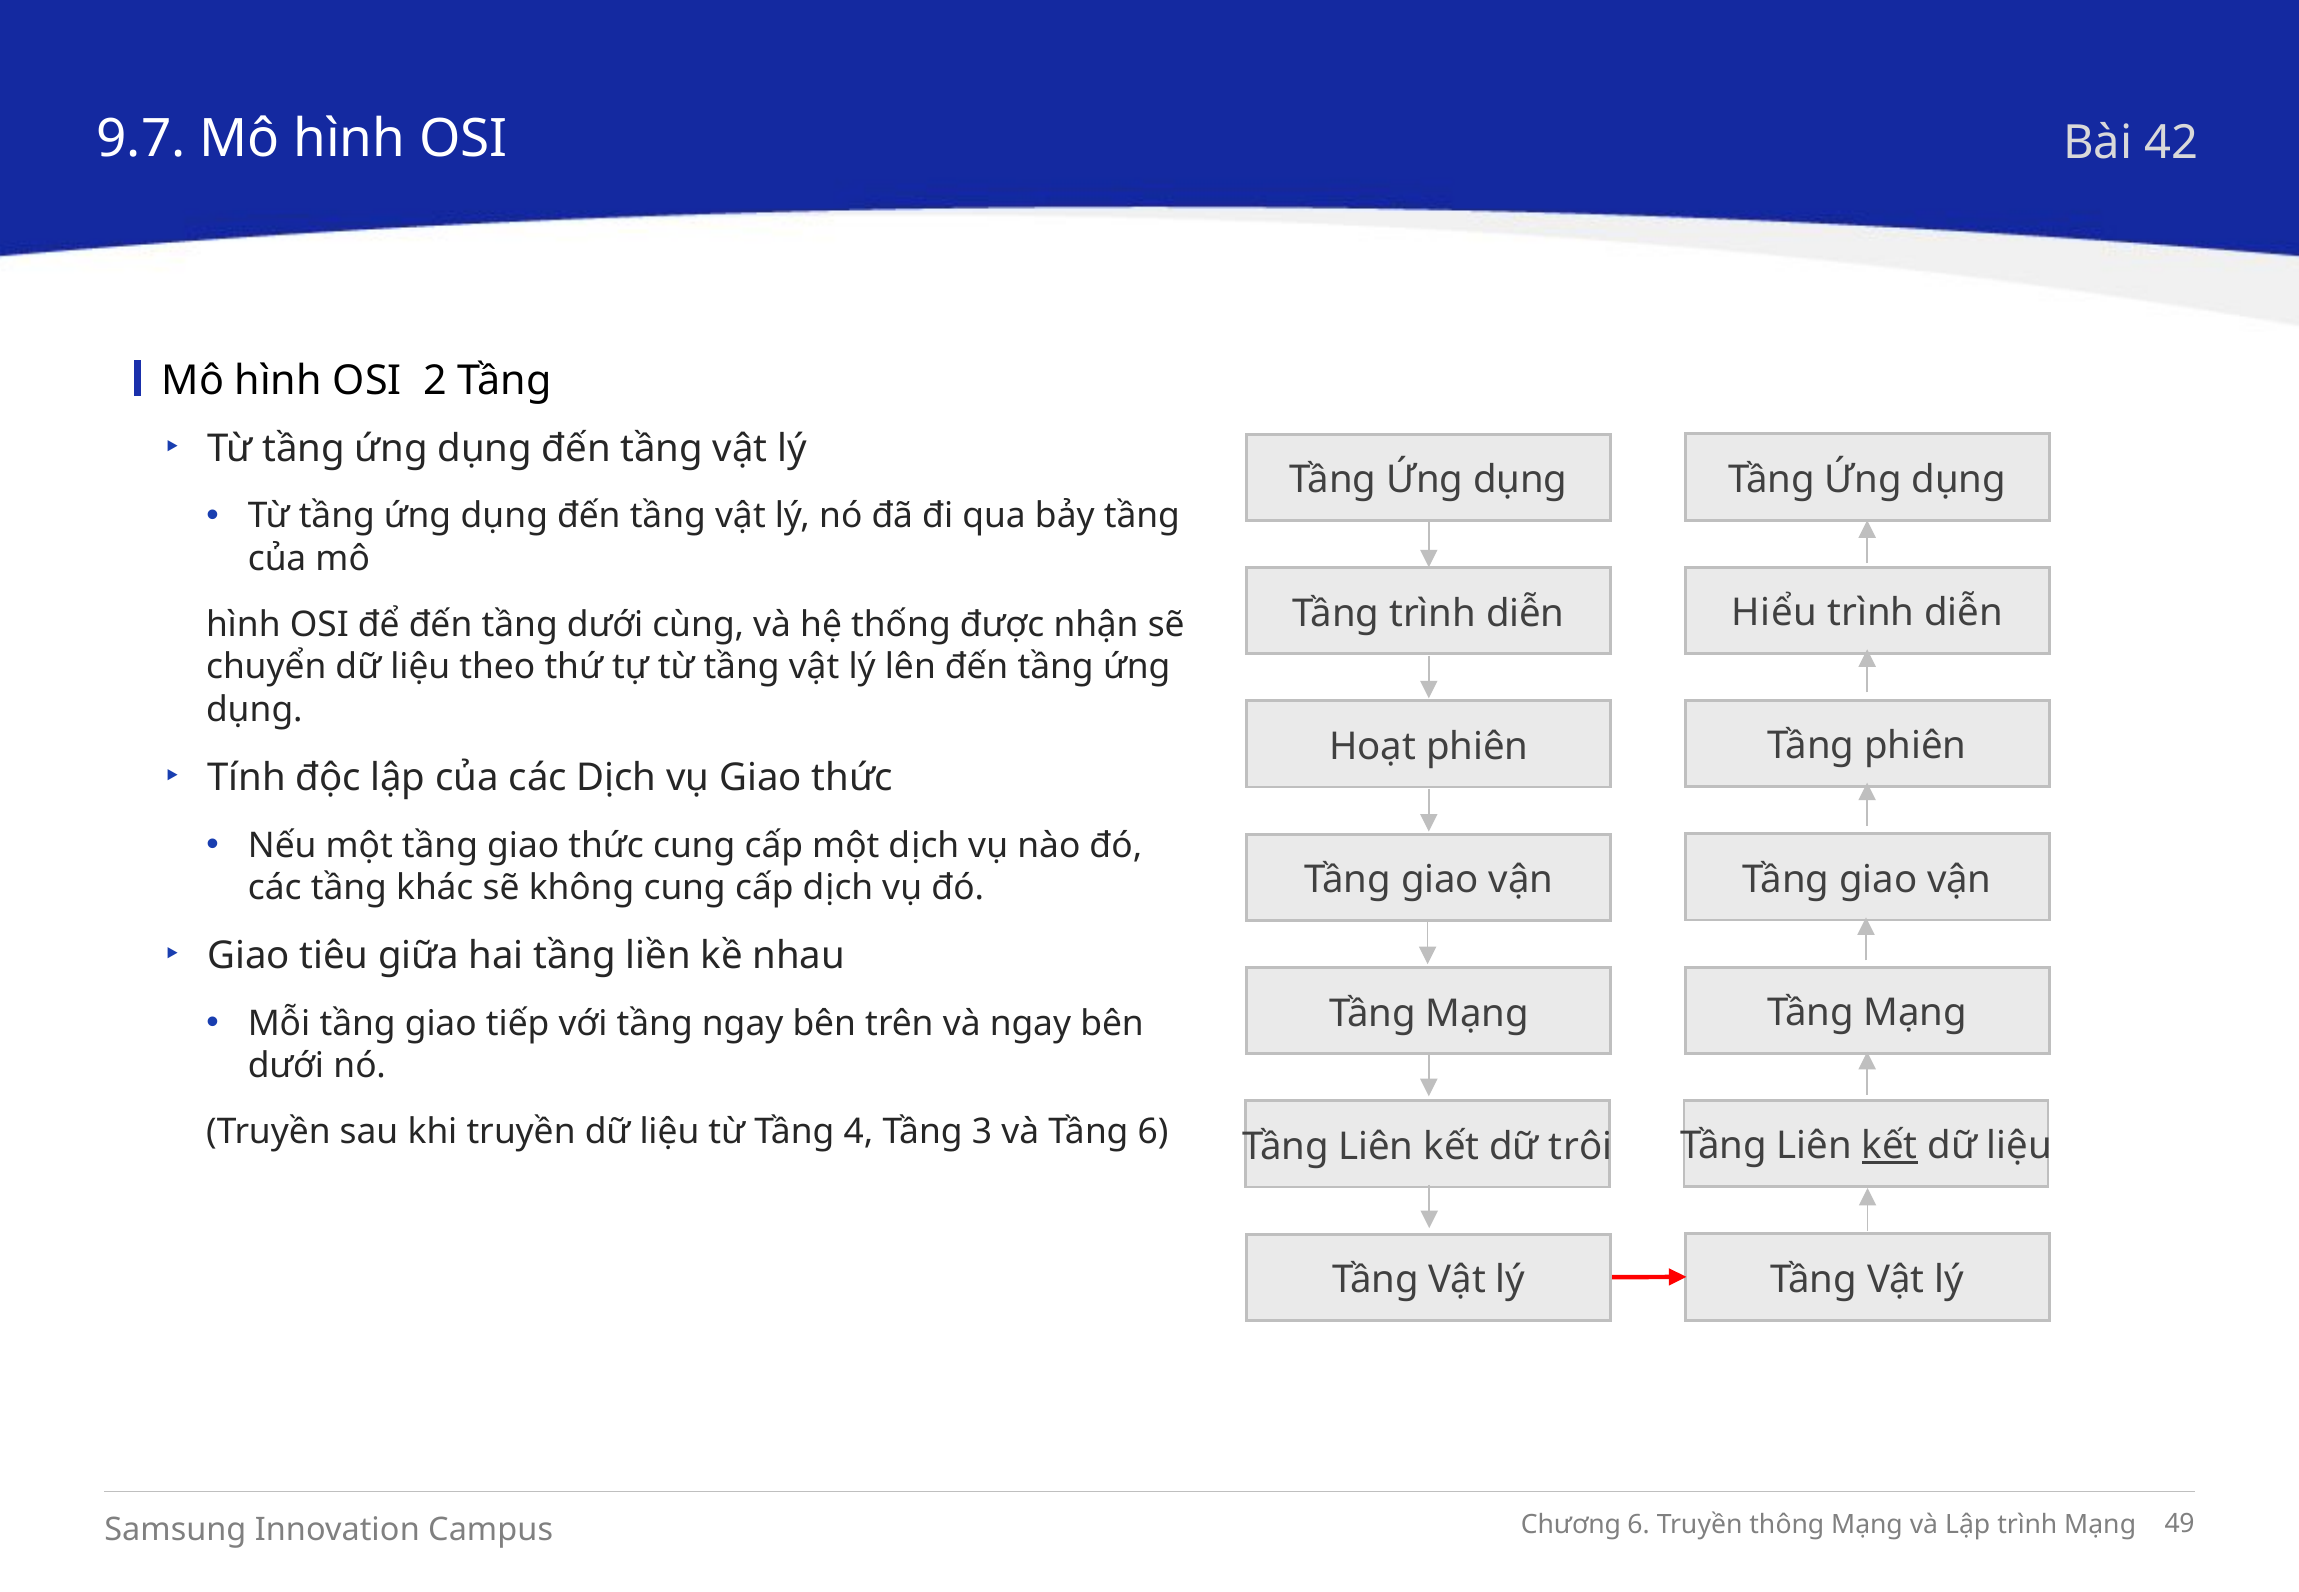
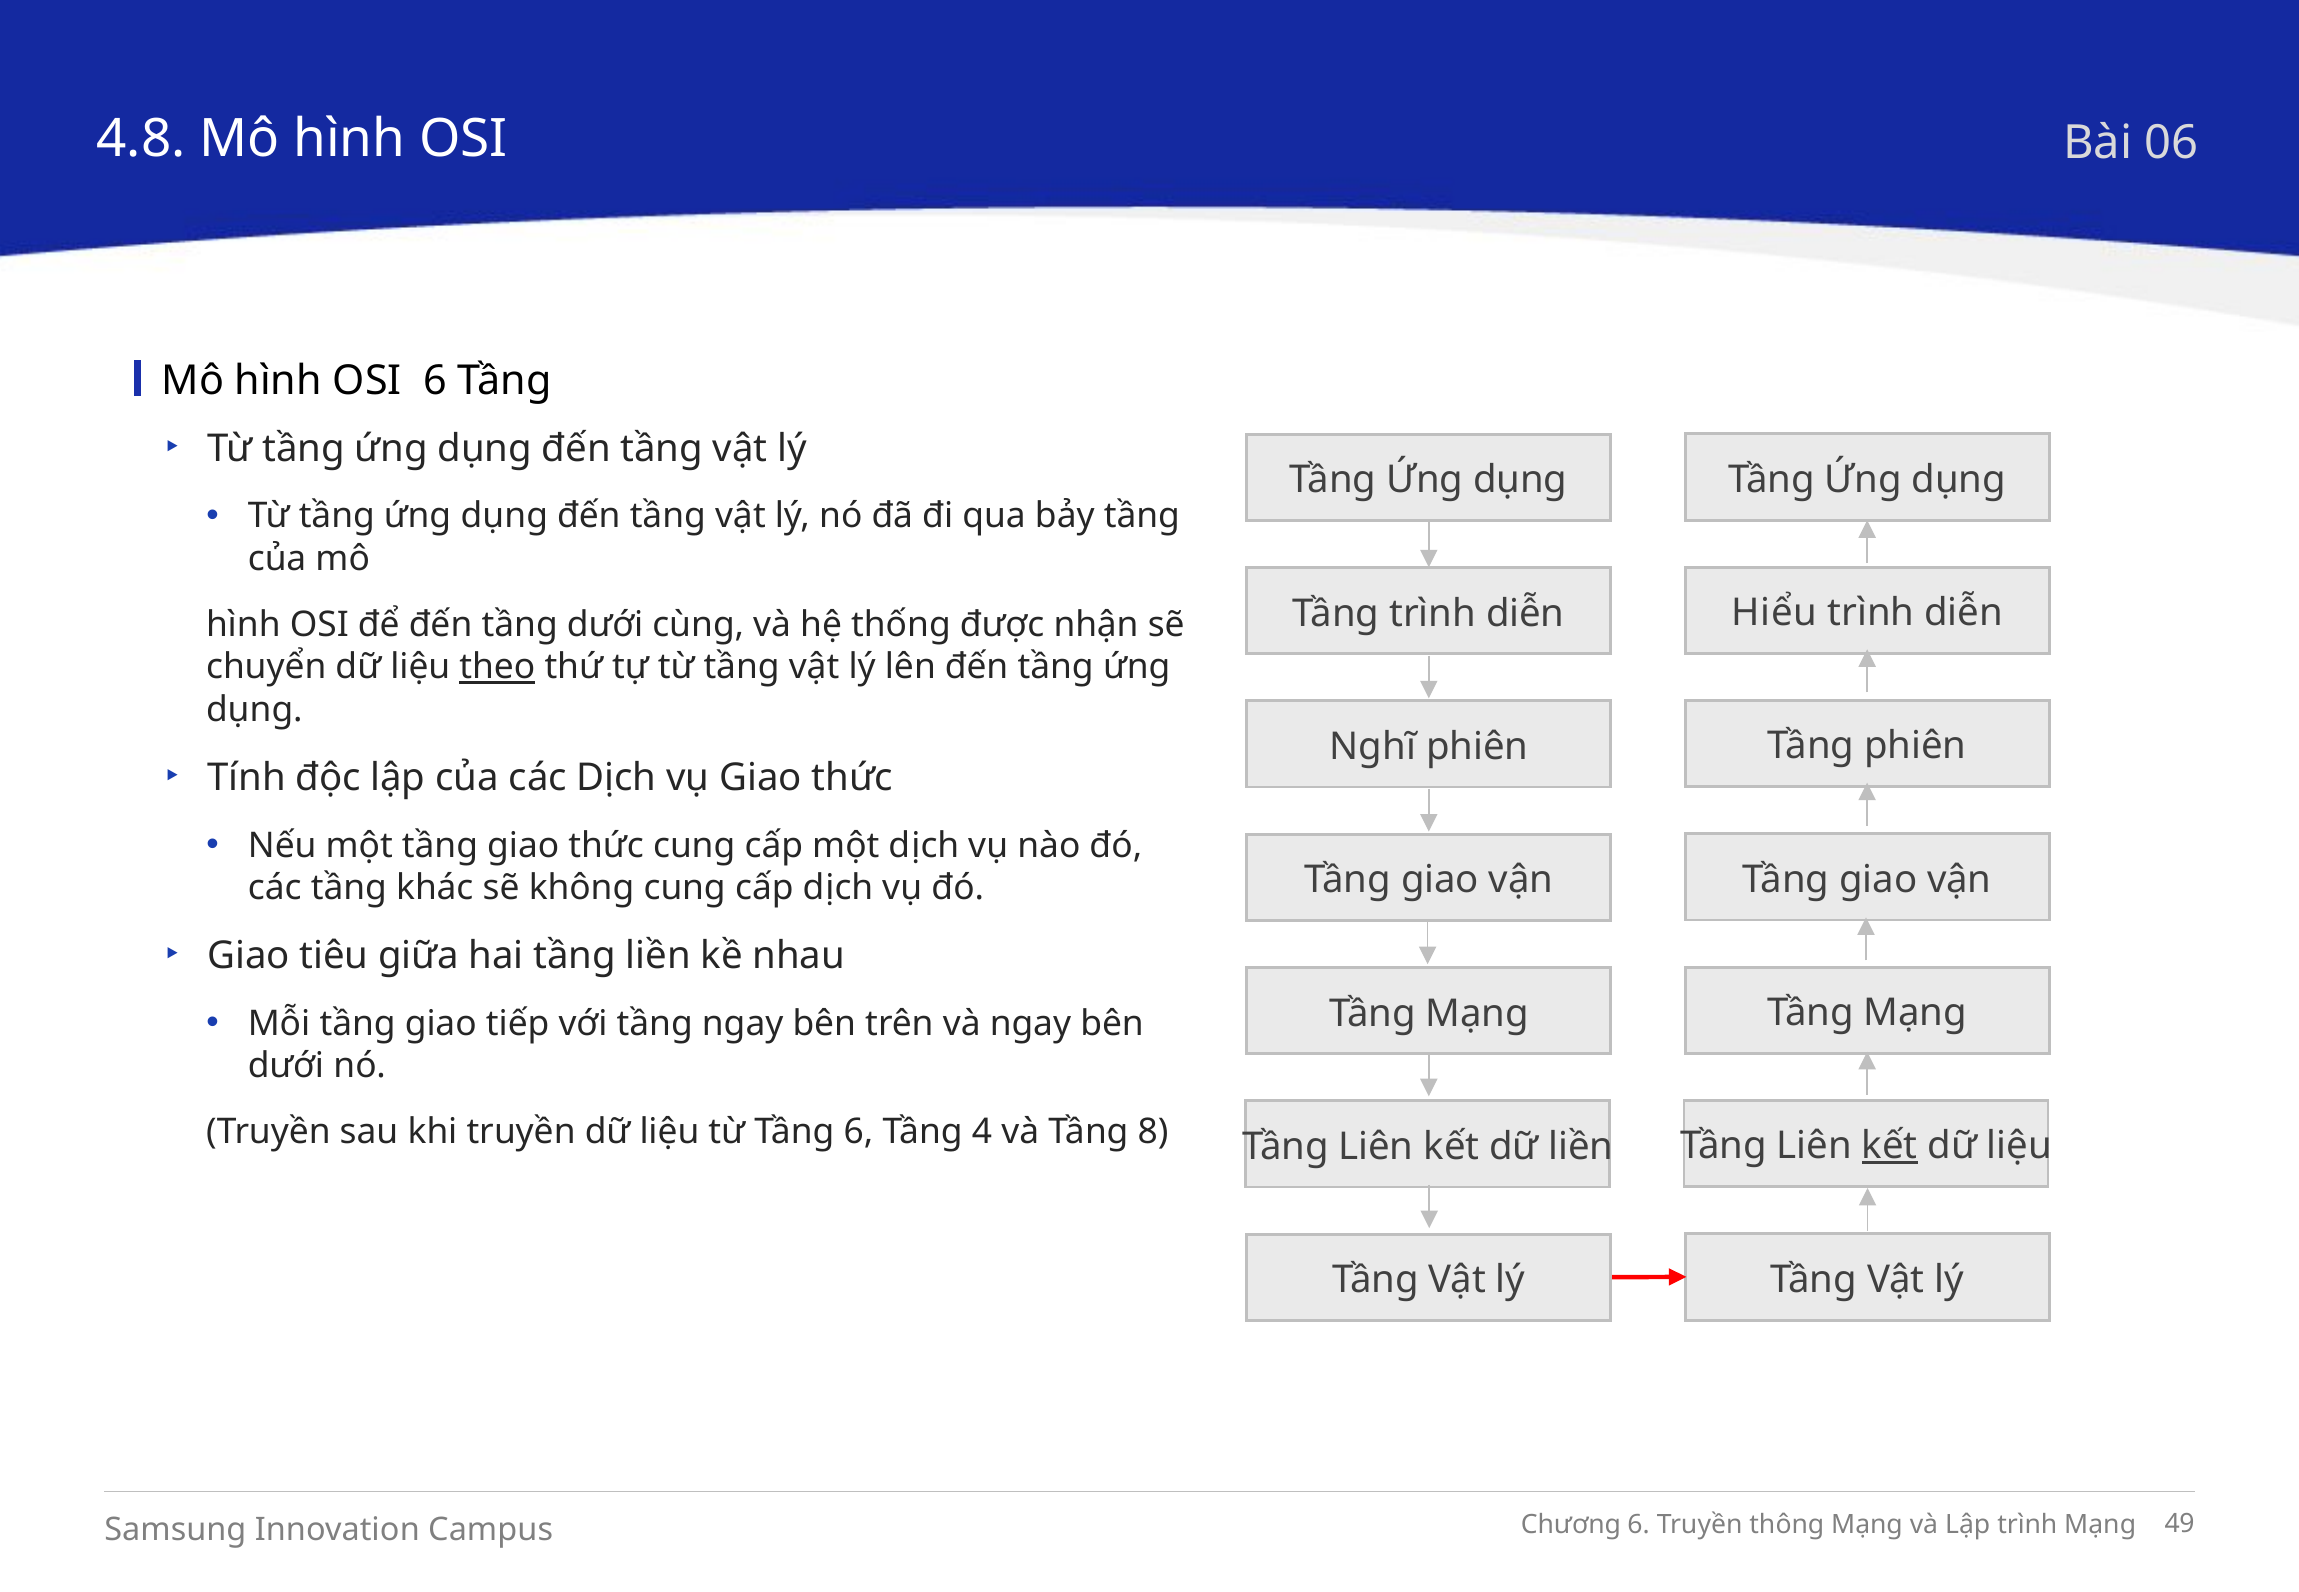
9.7: 9.7 -> 4.8 (141, 139)
42: 42 -> 06 (2171, 143)
OSI 2: 2 -> 6 (435, 381)
theo underline: none -> present (497, 667)
Hoạt: Hoạt -> Nghĩ (1373, 747)
Tầng 4: 4 -> 6 (859, 1132)
3: 3 -> 4 (982, 1132)
Tầng 6: 6 -> 8 (1153, 1132)
dữ trôi: trôi -> liền (1581, 1147)
